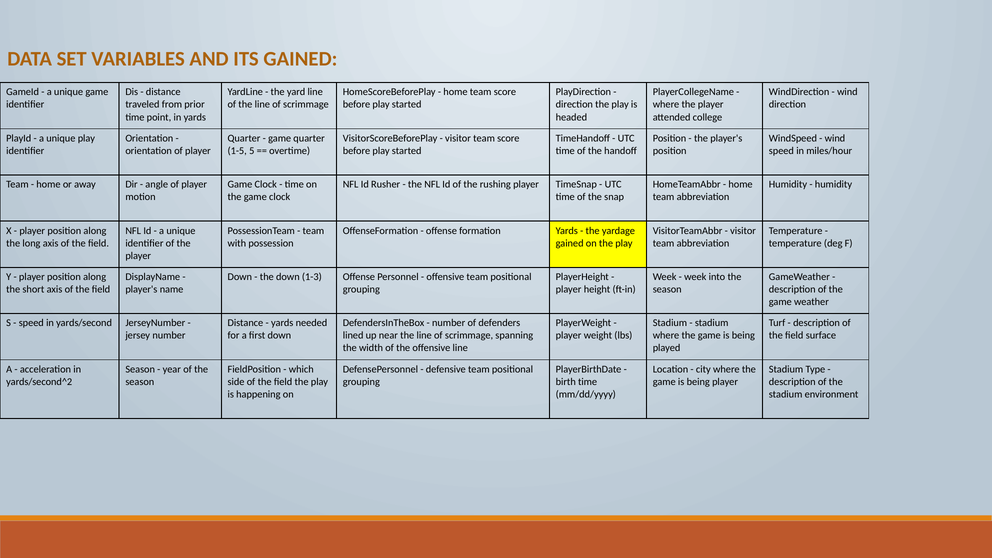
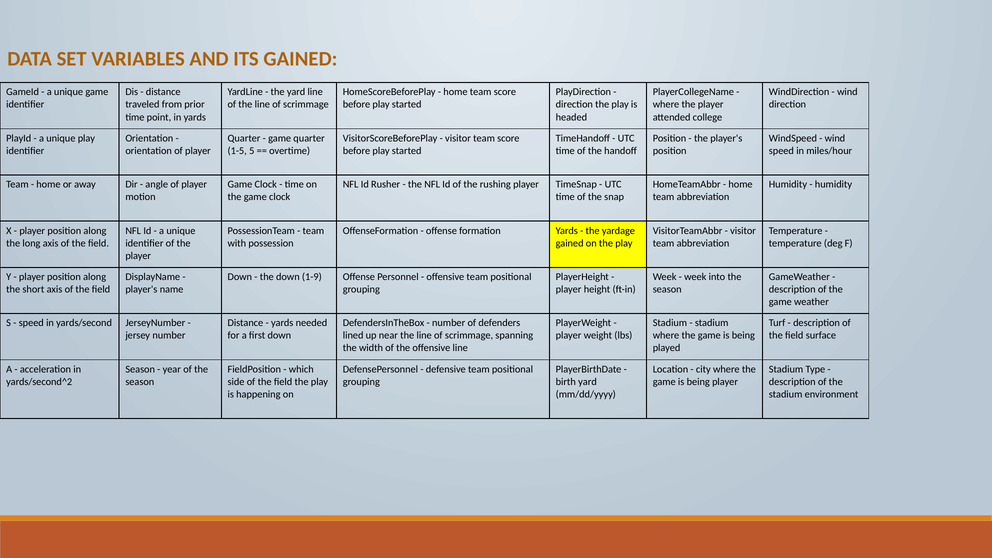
1-3: 1-3 -> 1-9 (312, 277)
birth time: time -> yard (588, 382)
